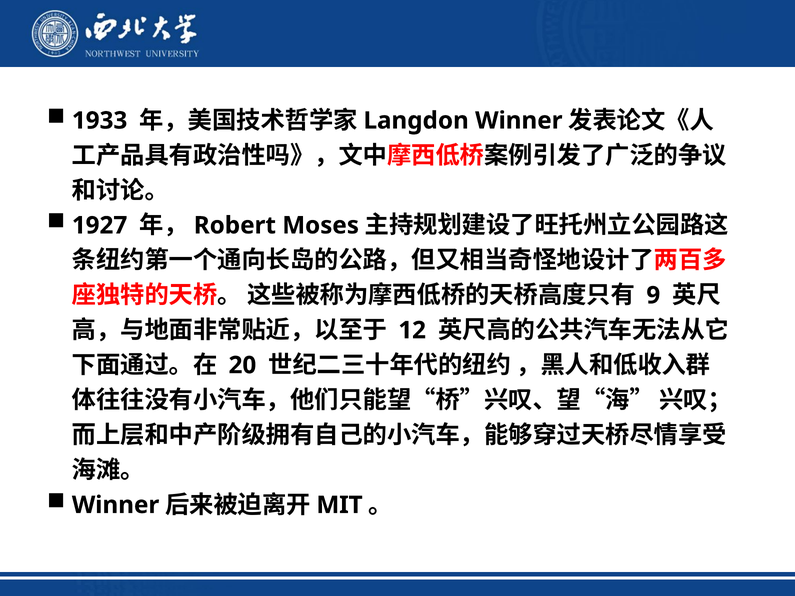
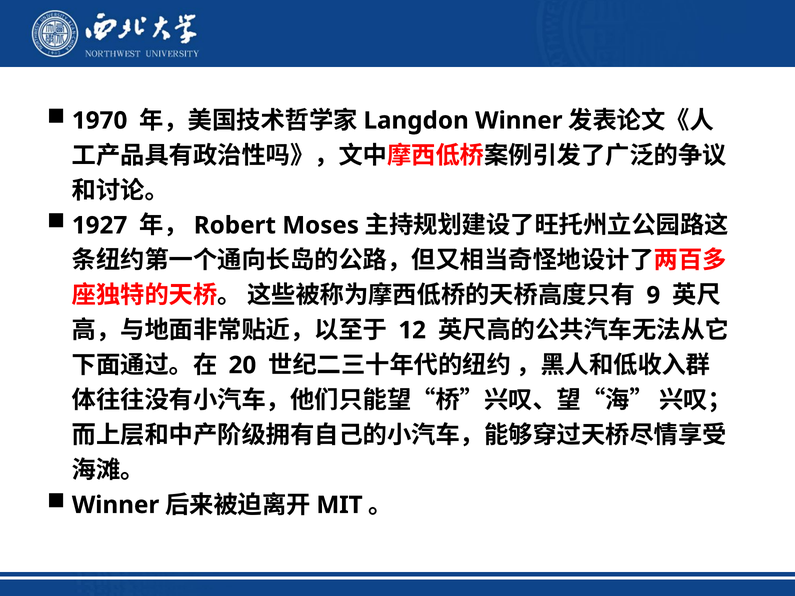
1933: 1933 -> 1970 (100, 121)
